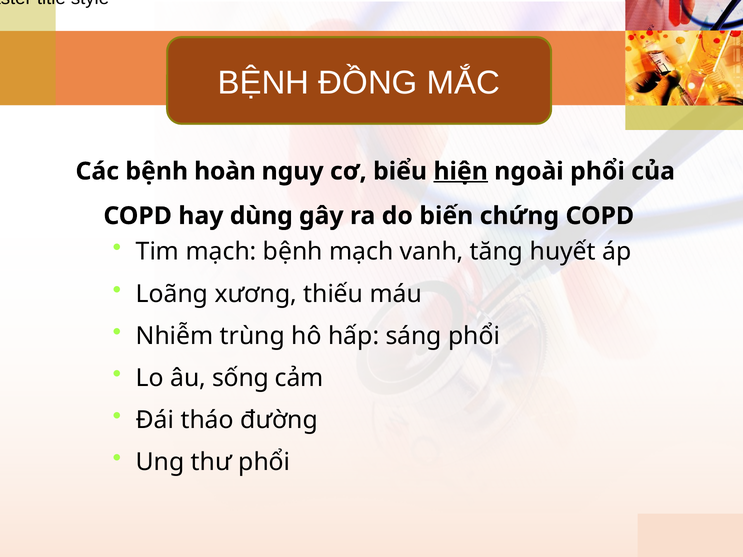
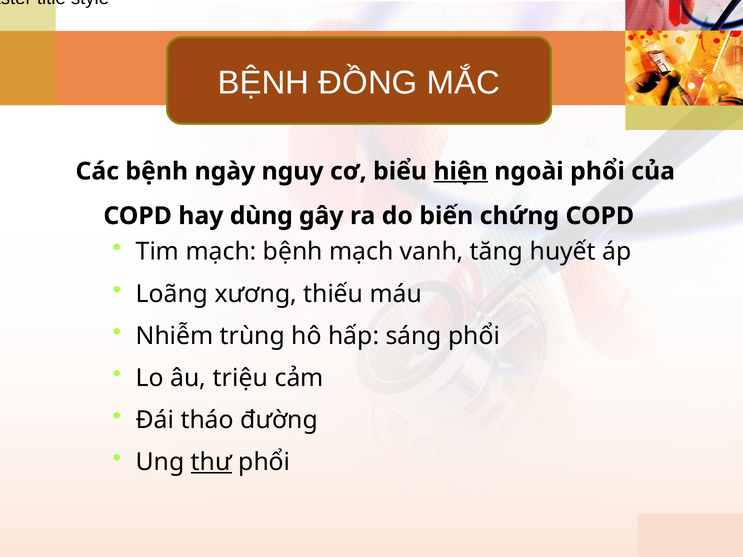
hoàn: hoàn -> ngày (225, 171)
sống: sống -> triệu (240, 378)
thư underline: none -> present (211, 463)
